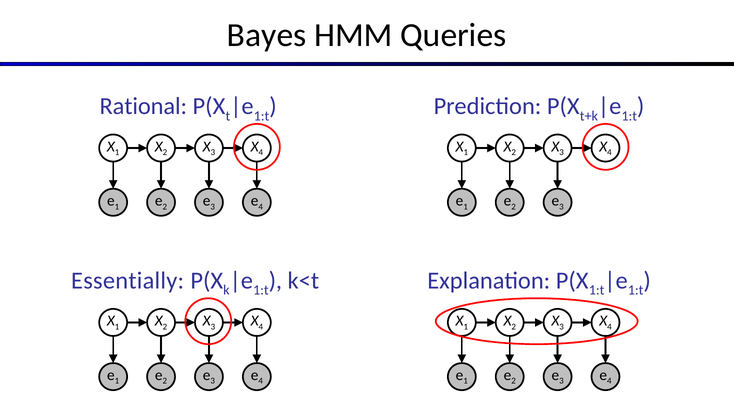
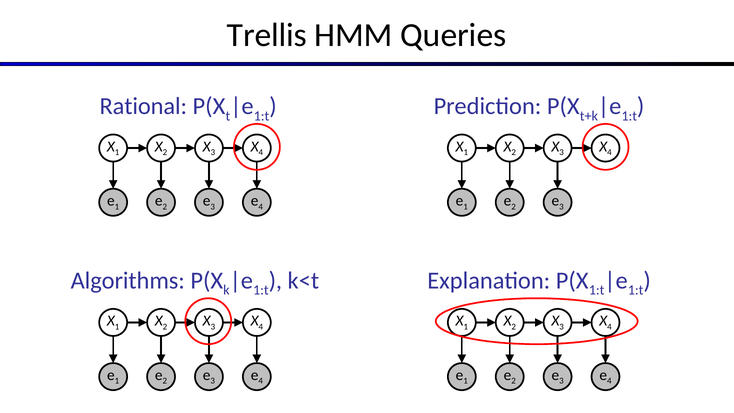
Bayes: Bayes -> Trellis (267, 35)
Essentially: Essentially -> Algorithms (128, 281)
